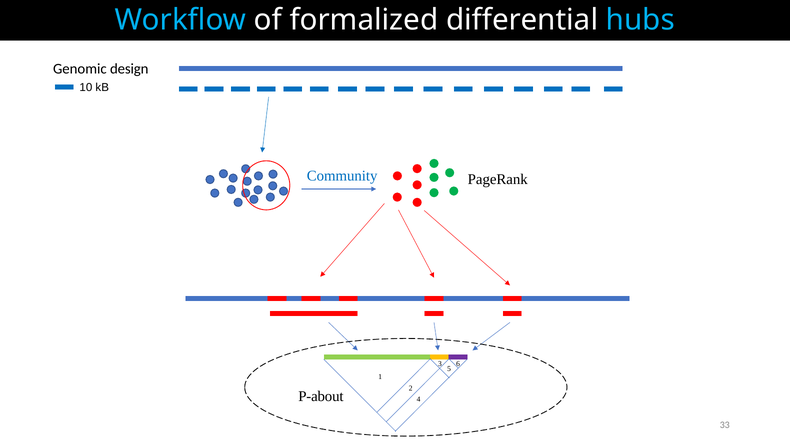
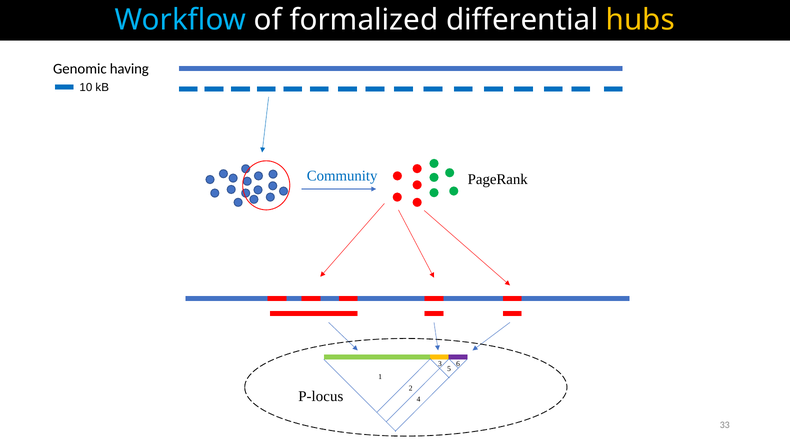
hubs colour: light blue -> yellow (640, 20)
design: design -> having (129, 69)
P-about: P-about -> P-locus (321, 396)
